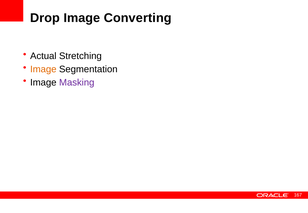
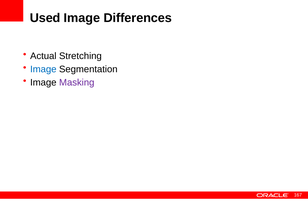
Drop: Drop -> Used (45, 18)
Converting: Converting -> Differences (138, 18)
Image colour: orange -> blue (43, 69)
